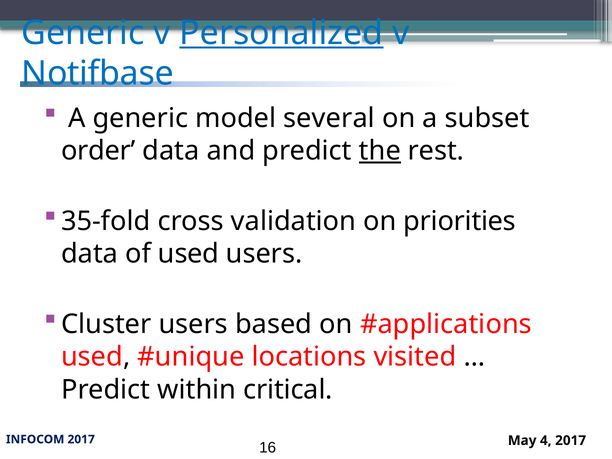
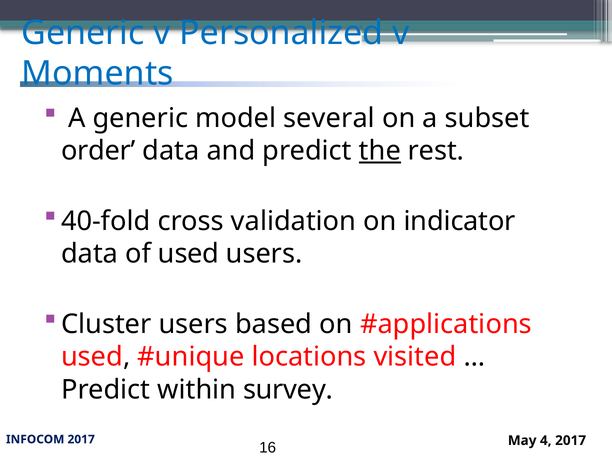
Personalized underline: present -> none (281, 33)
Notifbase: Notifbase -> Moments (98, 74)
35-fold: 35-fold -> 40-fold (106, 221)
priorities: priorities -> indicator (460, 221)
critical: critical -> survey (288, 390)
